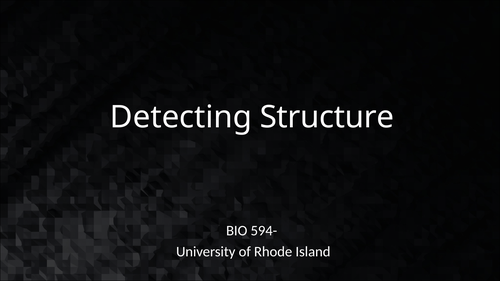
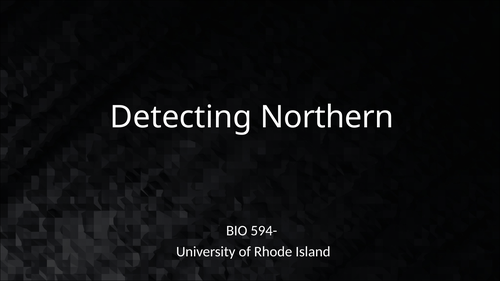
Structure: Structure -> Northern (327, 117)
